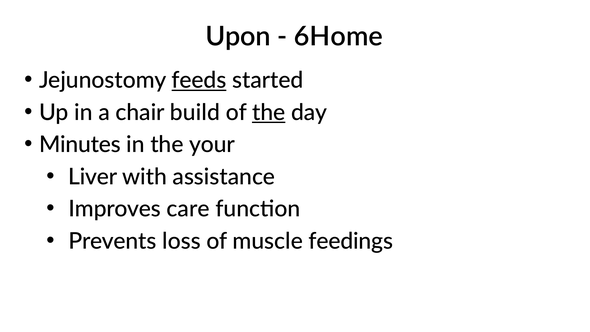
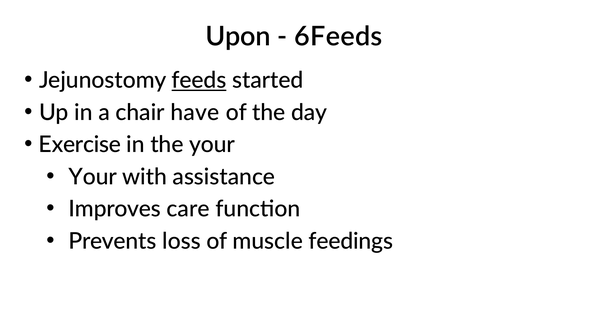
6Home: 6Home -> 6Feeds (338, 37)
build: build -> have (195, 112)
the underline: present -> none (269, 112)
Minutes: Minutes -> Exercise (80, 145)
Liver: Liver -> Your (93, 177)
